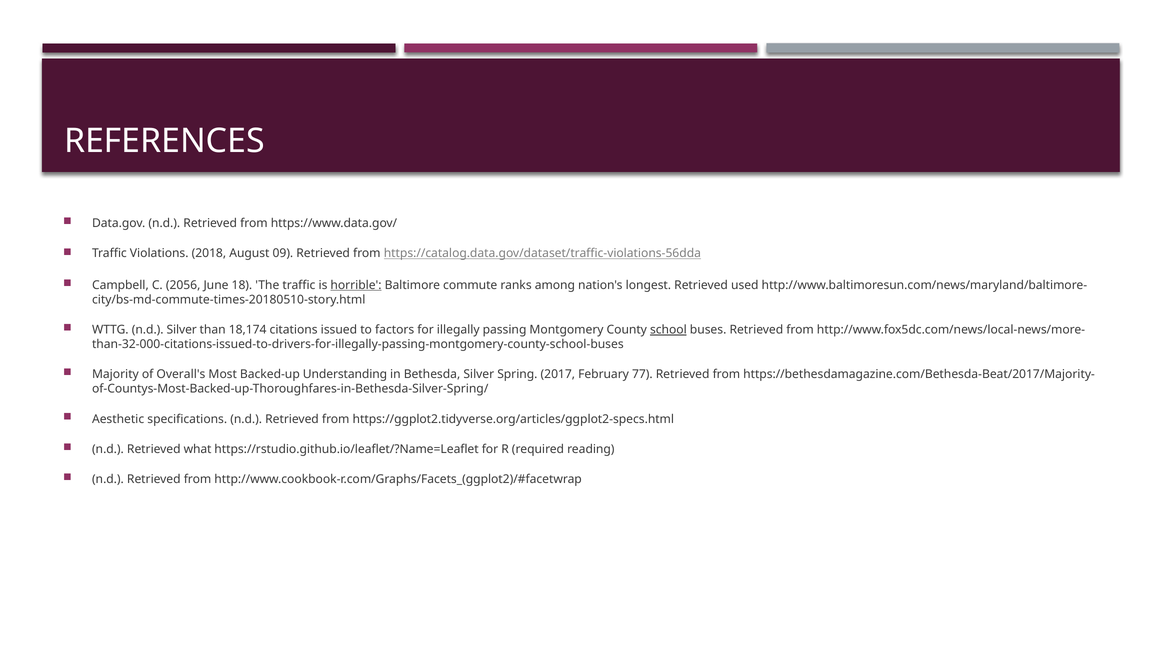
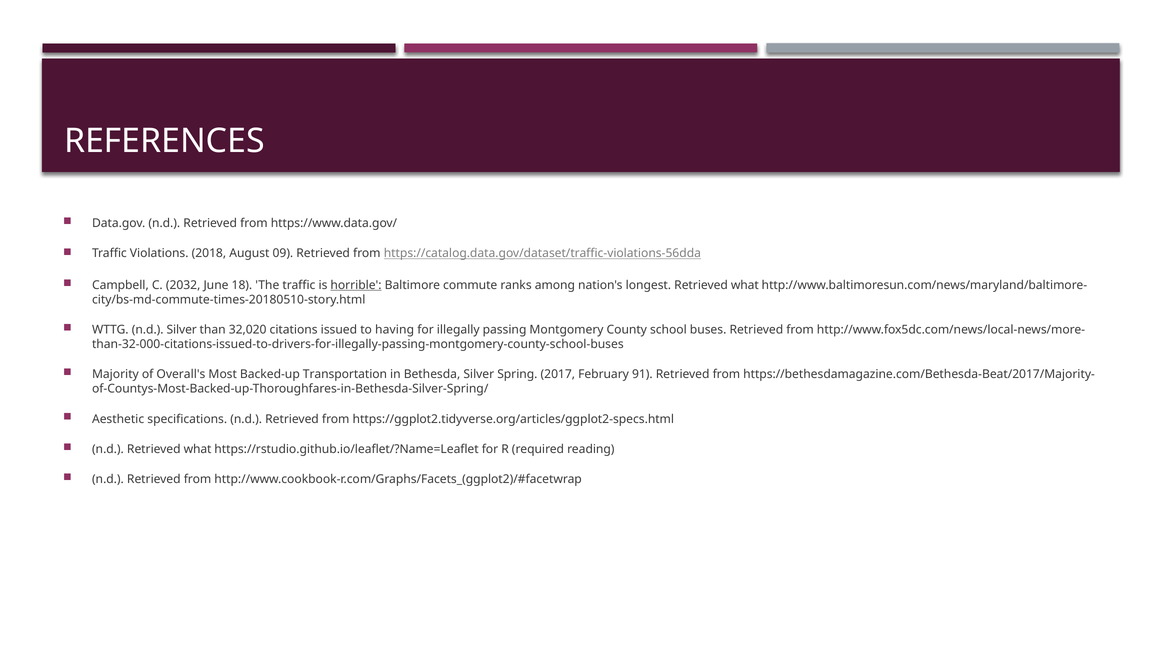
2056: 2056 -> 2032 (183, 285)
longest Retrieved used: used -> what (745, 285)
18,174: 18,174 -> 32,020 (248, 330)
factors: factors -> having (395, 330)
school underline: present -> none (668, 330)
Understanding: Understanding -> Transportation (345, 374)
77: 77 -> 91 (642, 374)
